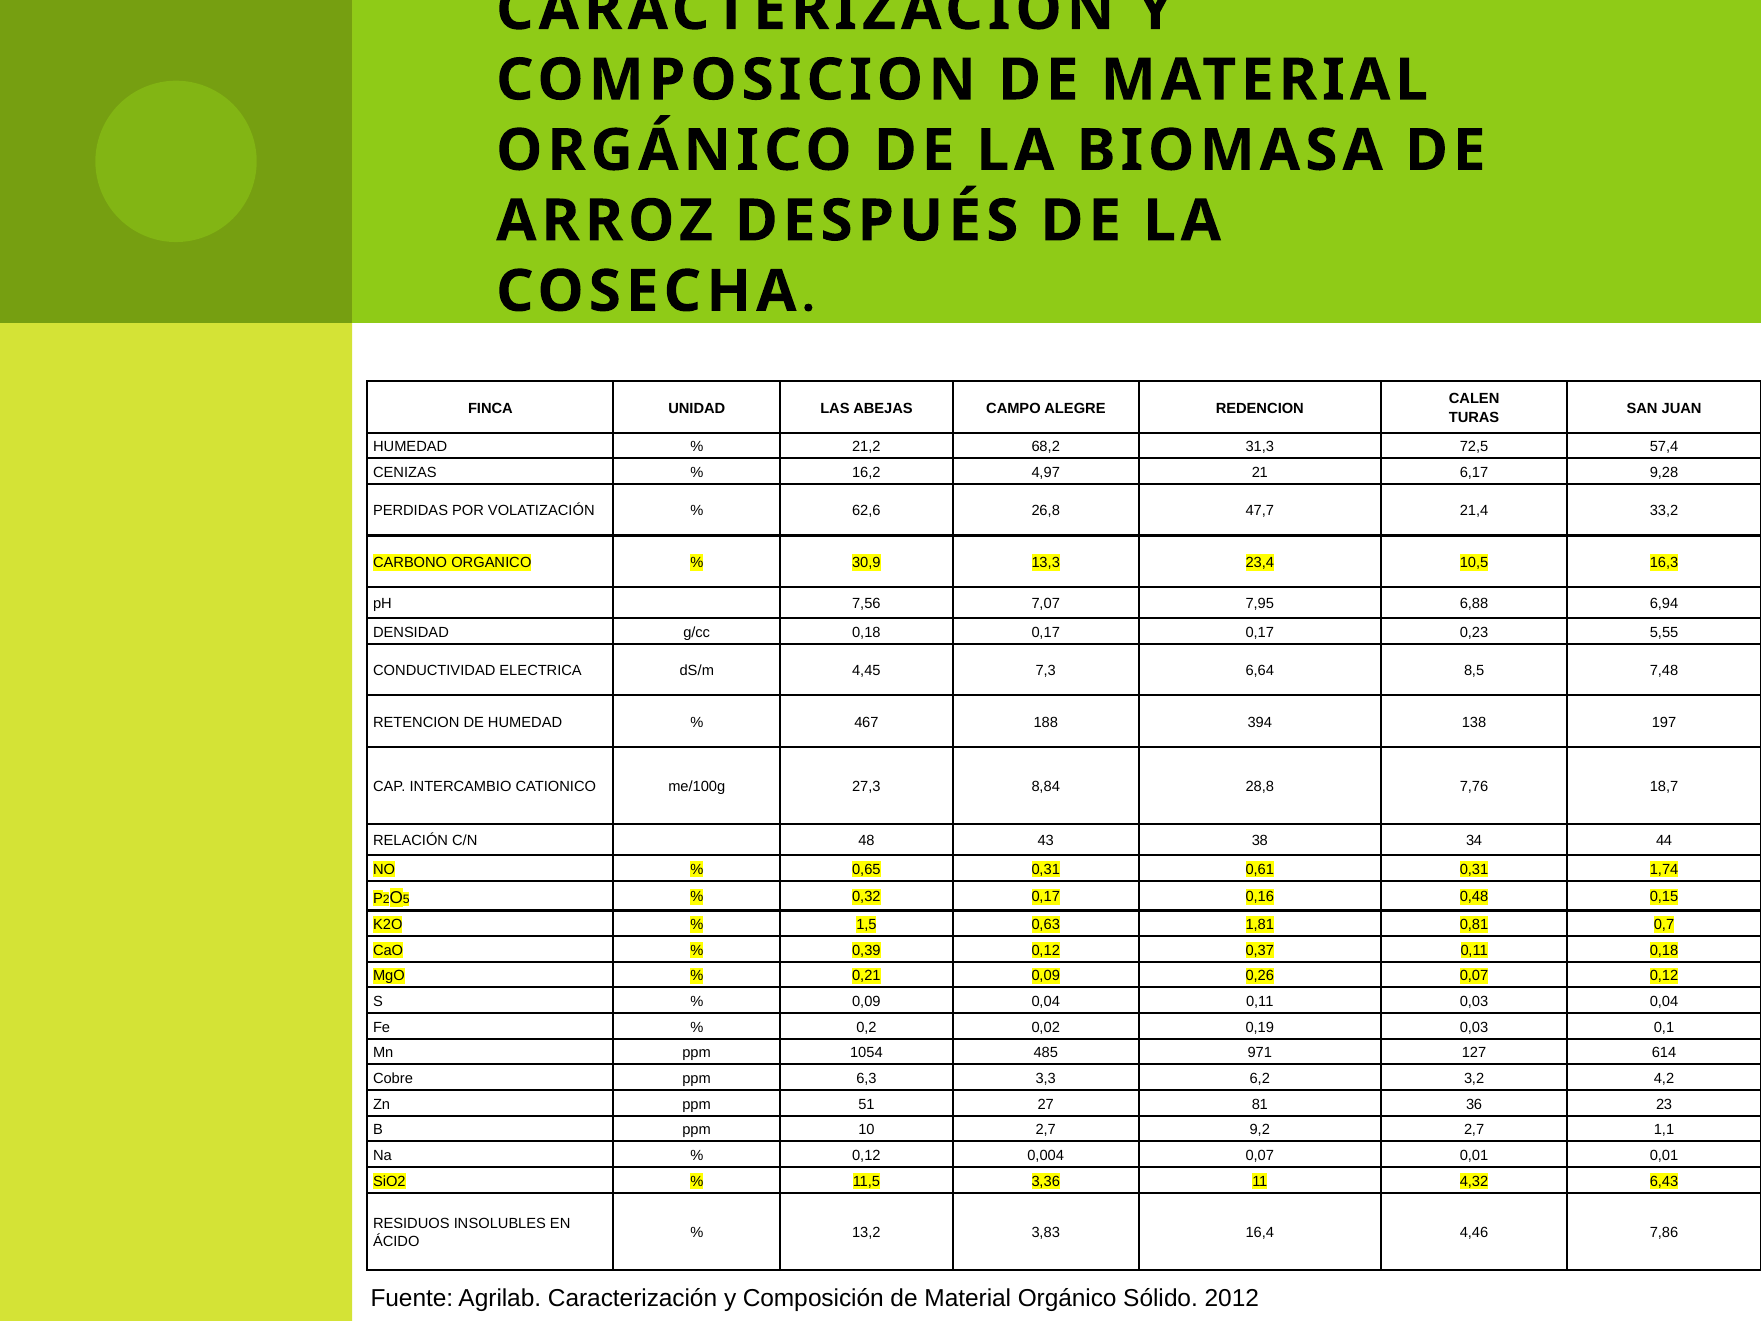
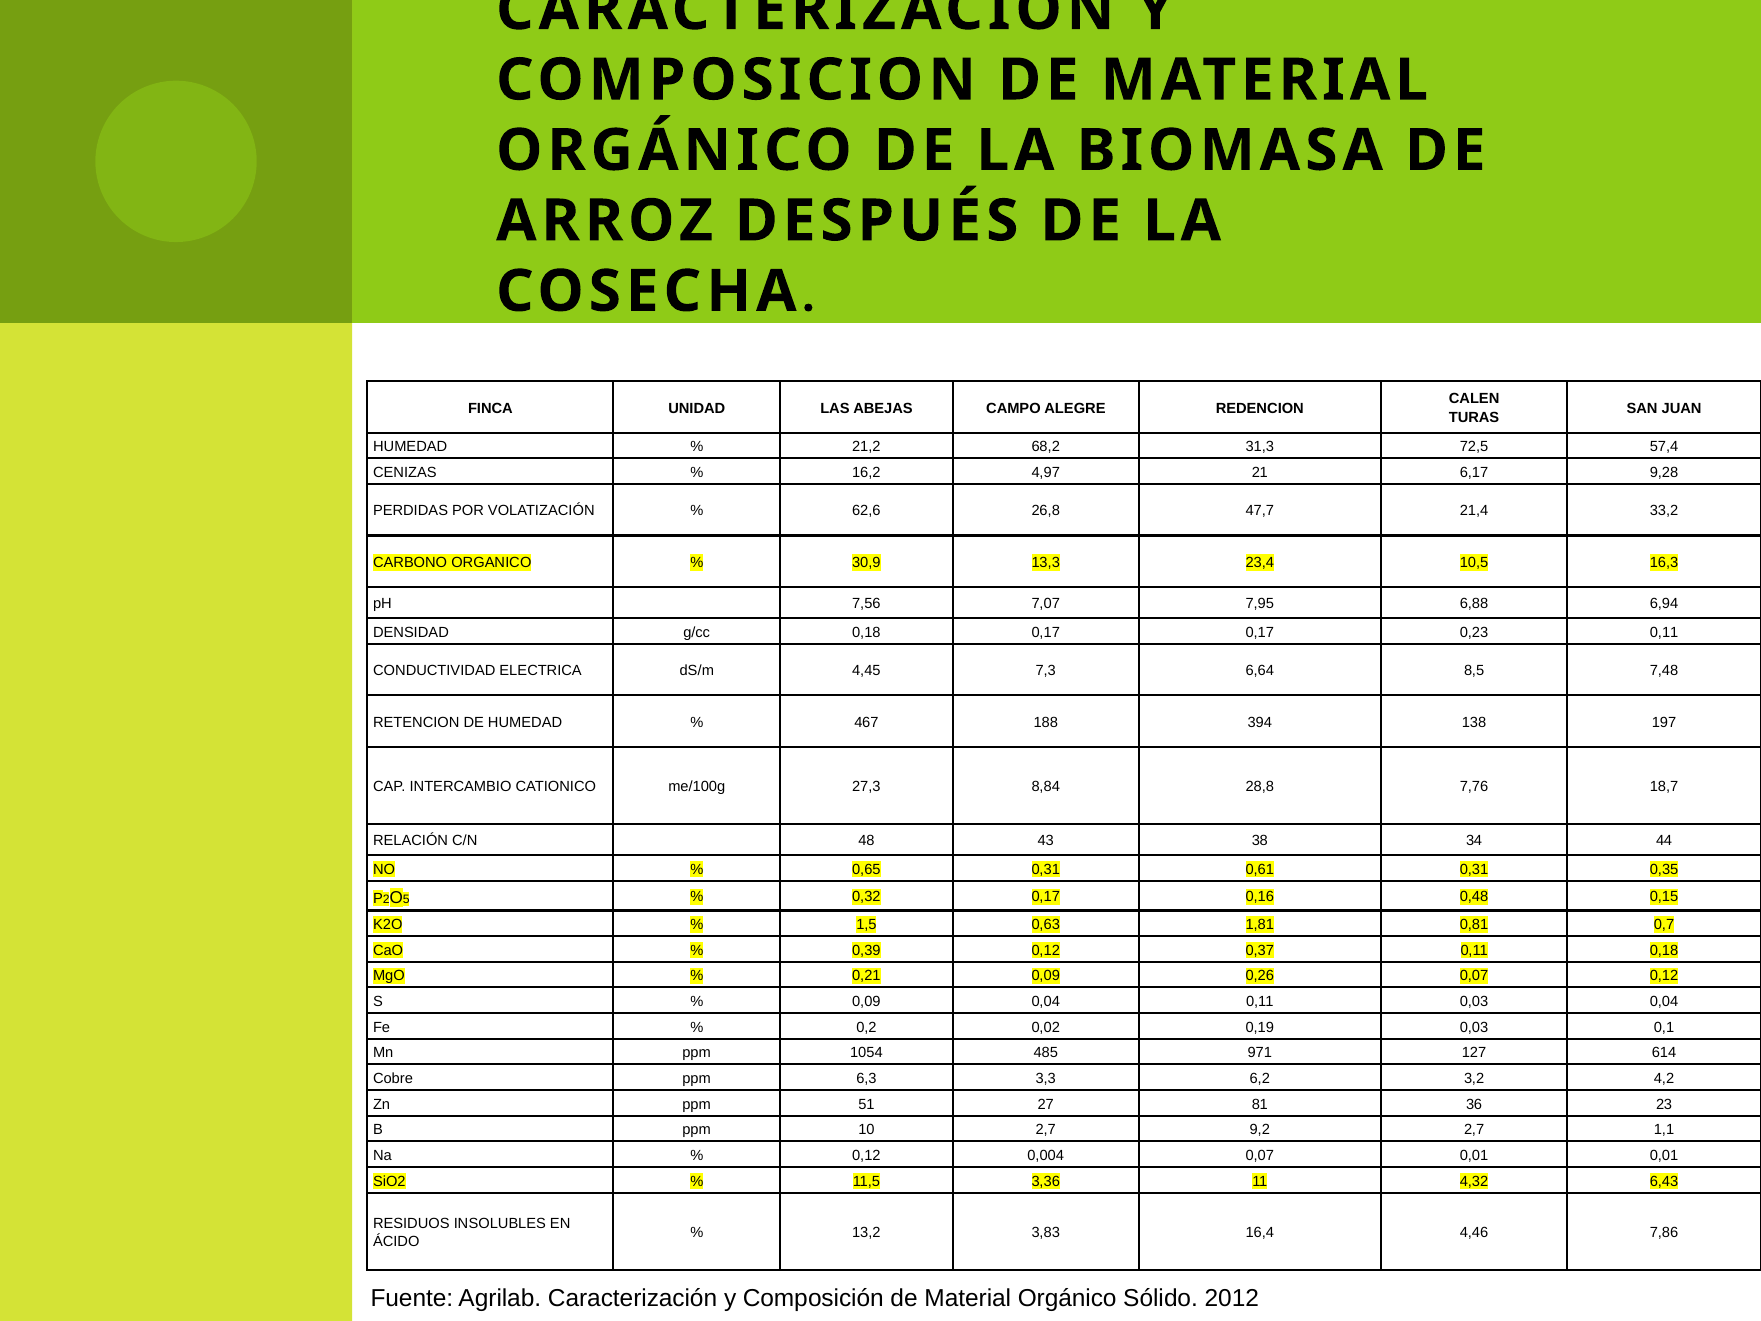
0,23 5,55: 5,55 -> 0,11 (1664, 632)
1,74: 1,74 -> 0,35 (1664, 869)
